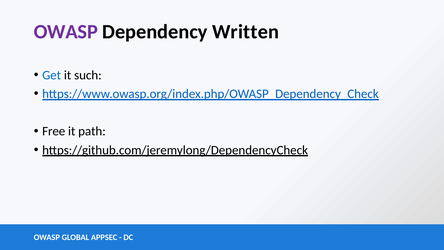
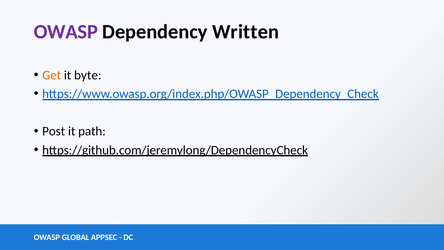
Get colour: blue -> orange (52, 75)
such: such -> byte (88, 75)
Free: Free -> Post (54, 131)
